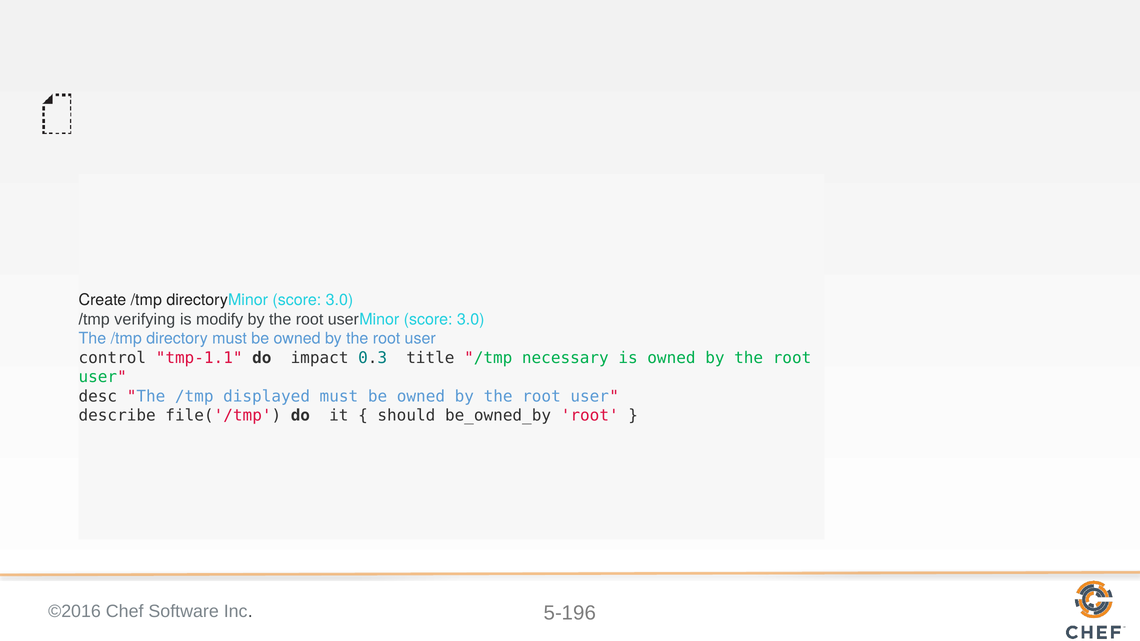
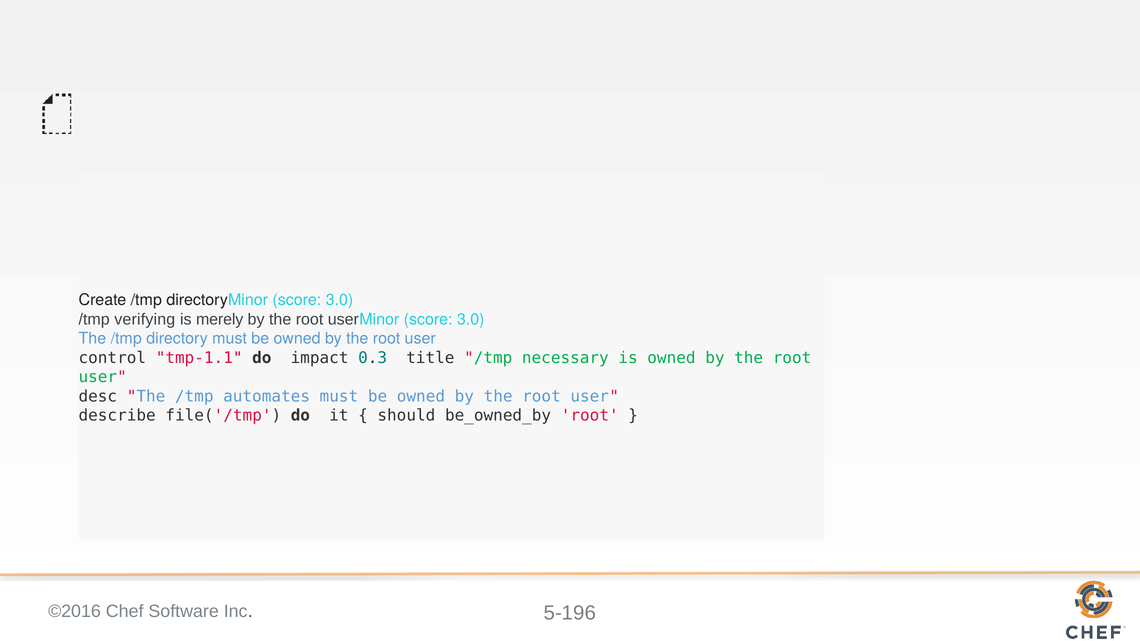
modify: modify -> merely (220, 320)
displayed: displayed -> automates (267, 396)
